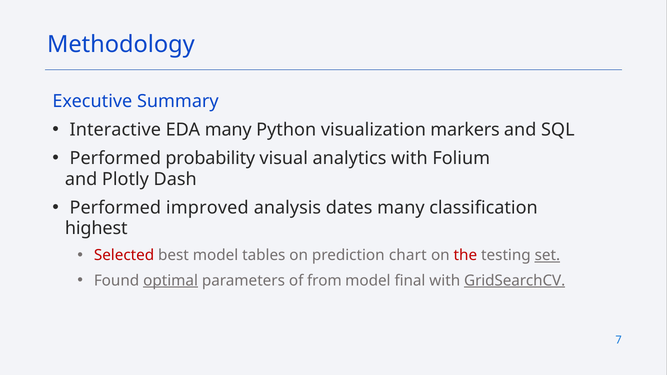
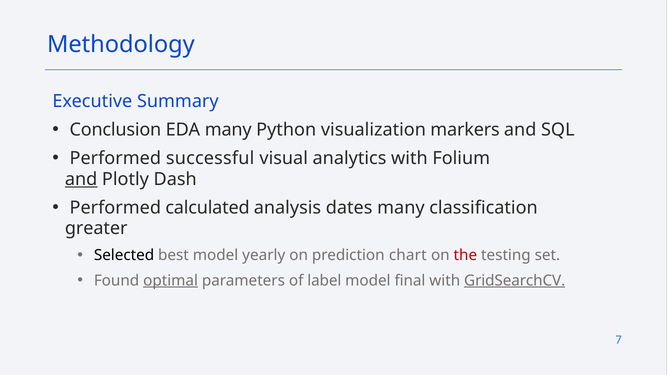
Interactive: Interactive -> Conclusion (115, 130)
probability: probability -> successful (210, 158)
and underline: none -> present (81, 179)
improved: improved -> calculated (208, 208)
highest: highest -> greater (96, 229)
Selected colour: red -> black (124, 255)
tables: tables -> yearly (264, 255)
set underline: present -> none (547, 255)
from: from -> label (324, 281)
